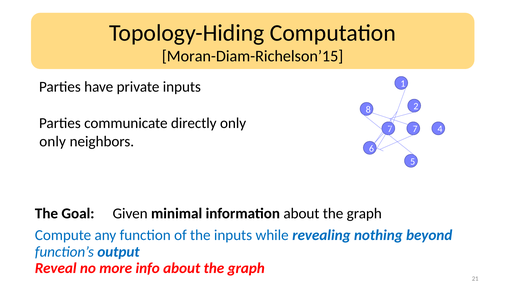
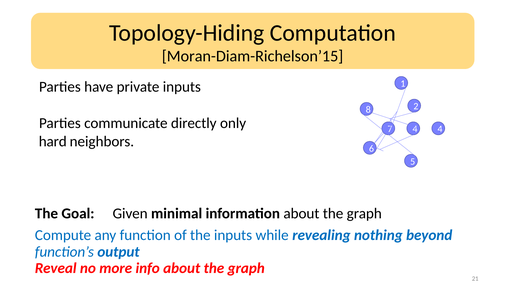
7 7: 7 -> 4 (415, 129)
only: only -> hard (53, 141)
